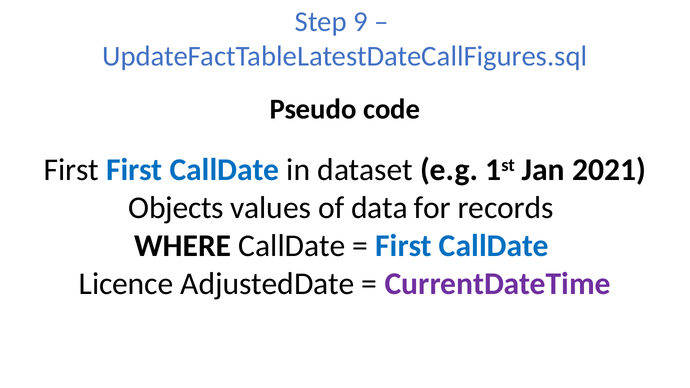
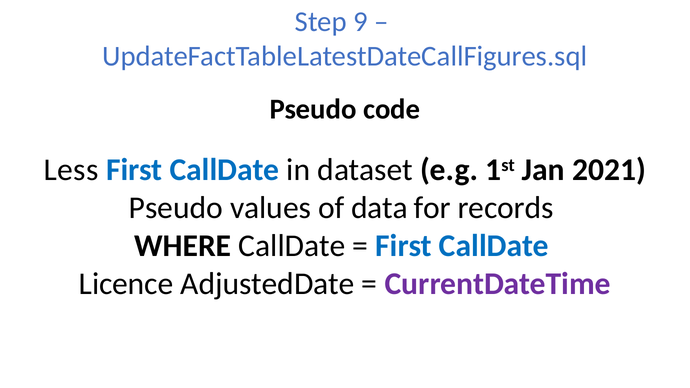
First: First -> Less (71, 170)
Objects: Objects -> Pseudo (176, 208)
